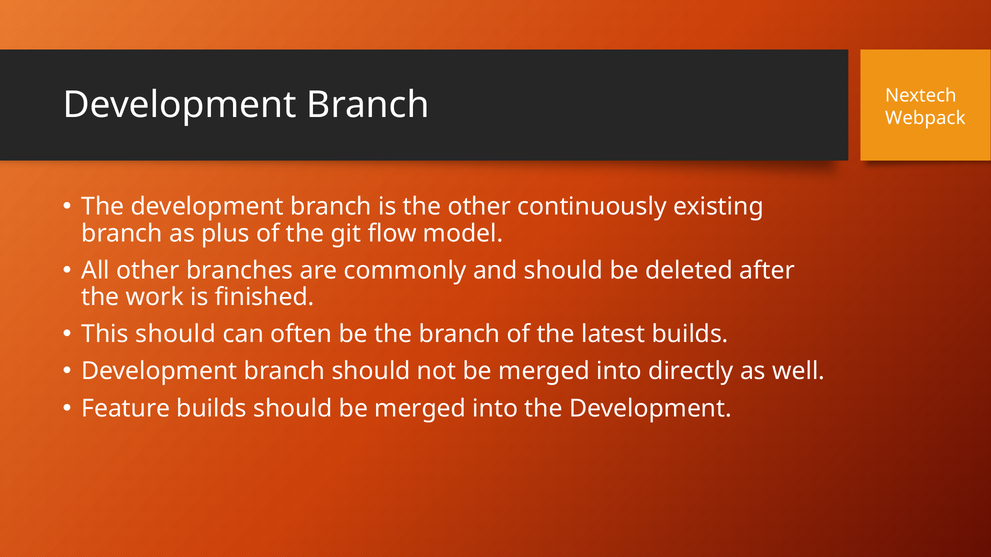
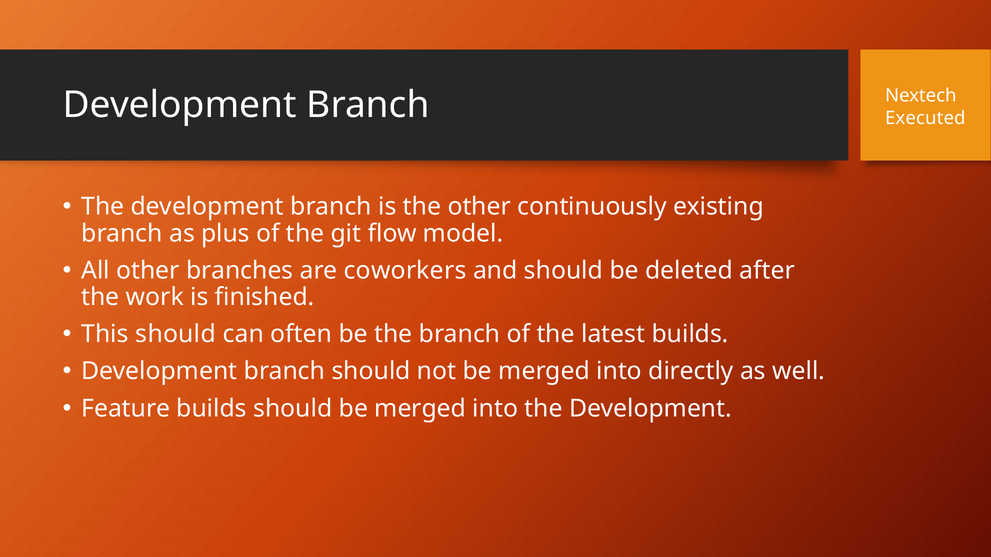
Webpack: Webpack -> Executed (925, 118)
commonly: commonly -> coworkers (405, 271)
